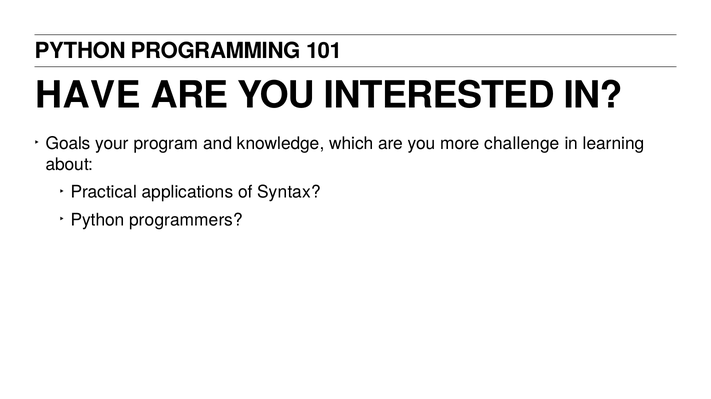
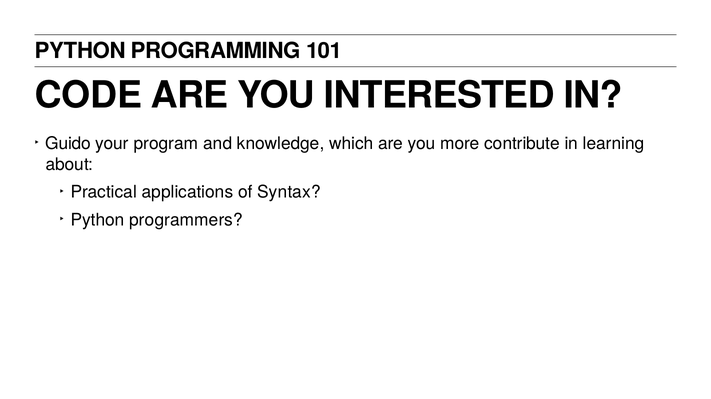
HAVE: HAVE -> CODE (88, 95)
Goals: Goals -> Guido (68, 144)
challenge: challenge -> contribute (522, 144)
